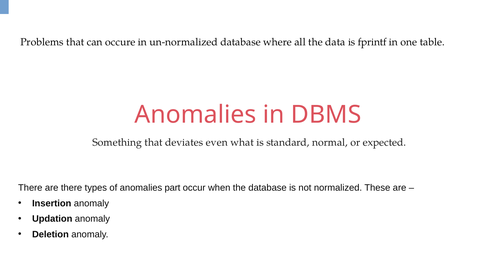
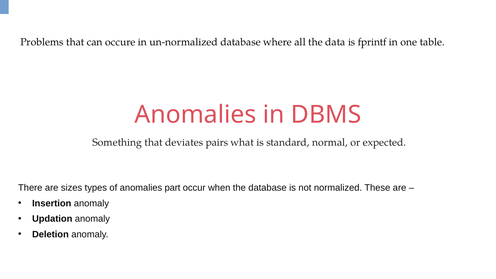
even: even -> pairs (217, 142)
are there: there -> sizes (72, 188)
